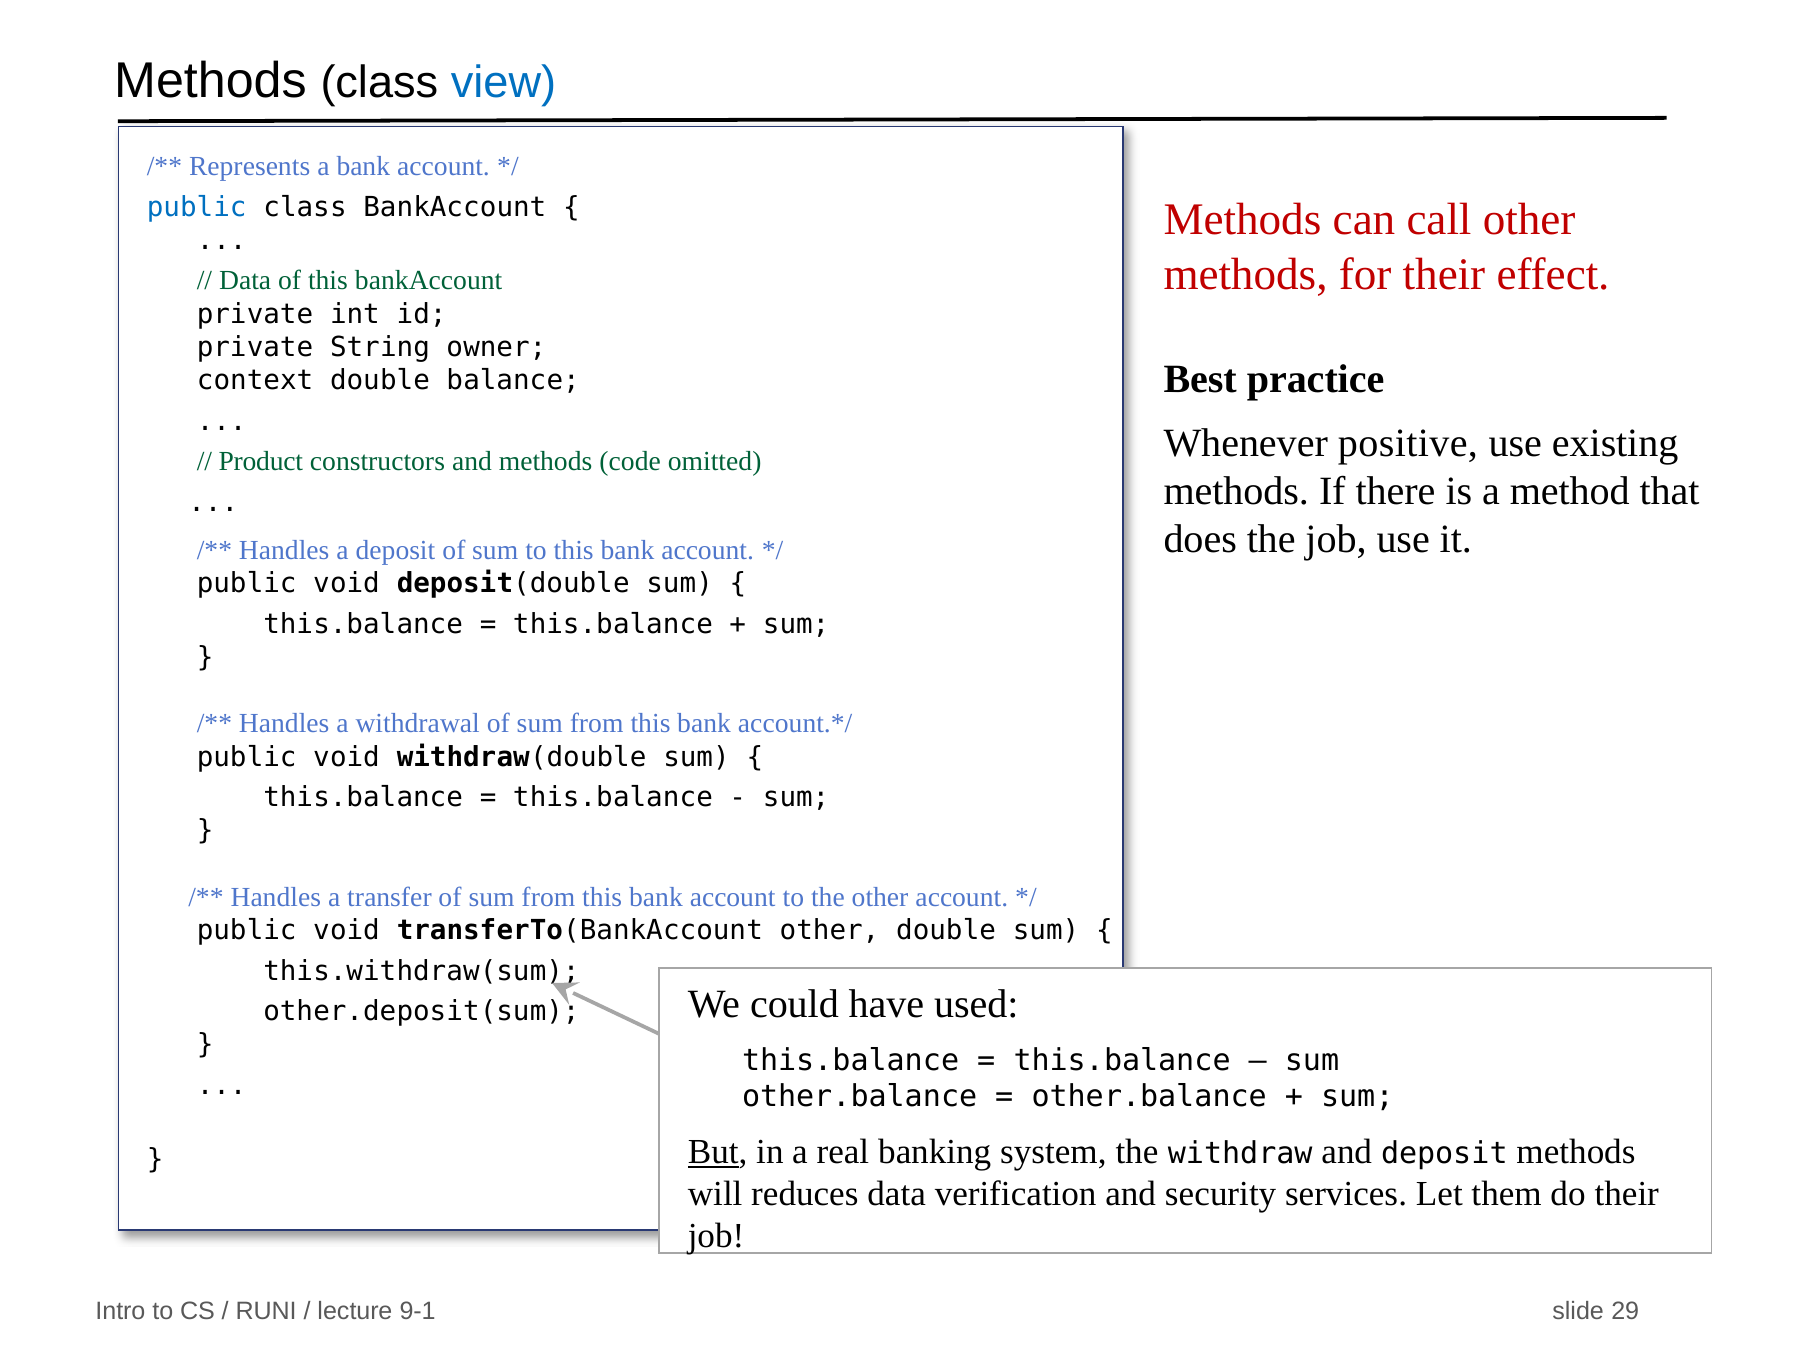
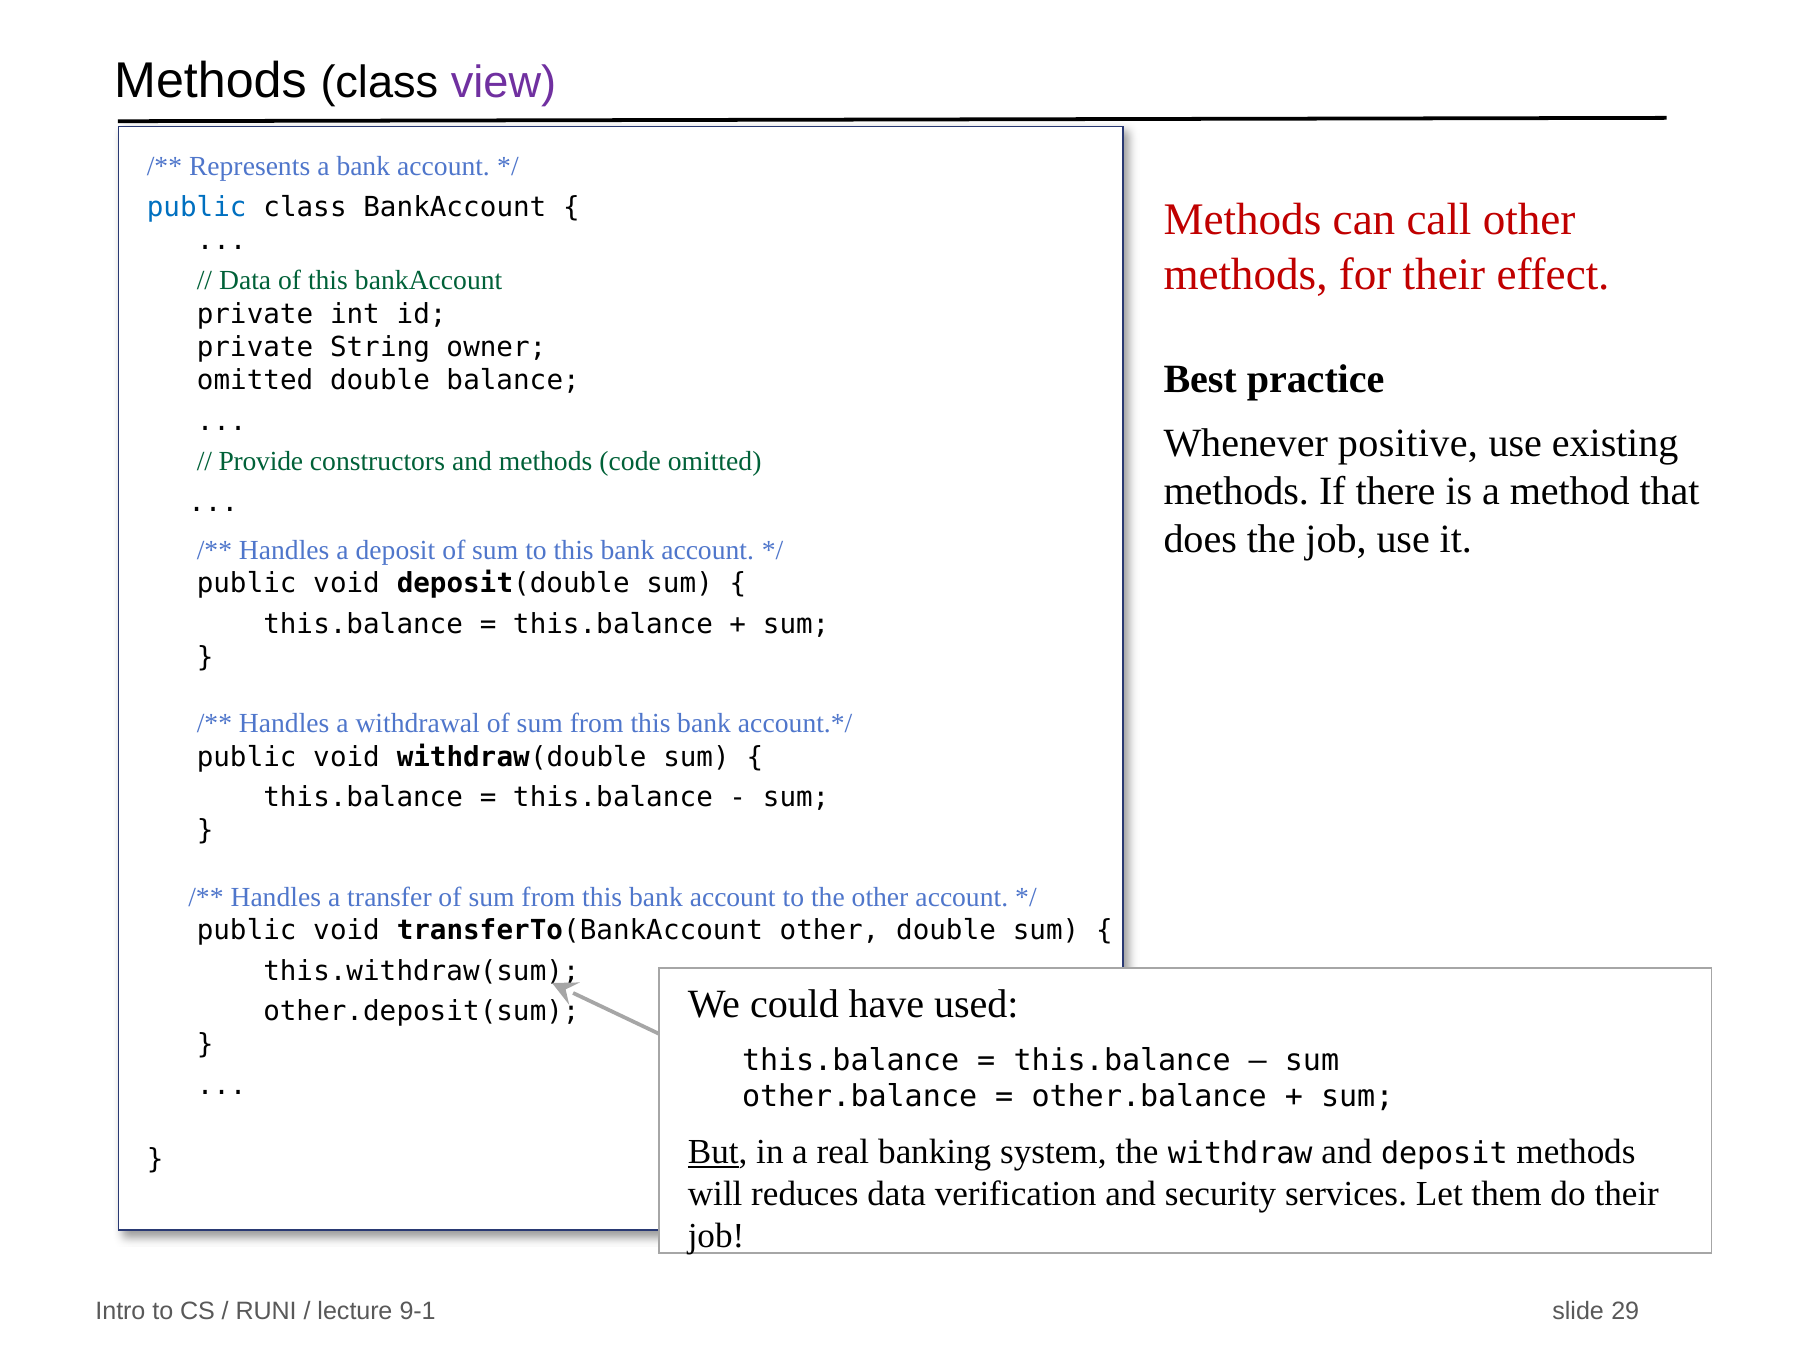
view colour: blue -> purple (503, 83)
context: context -> omitted (255, 380)
Product: Product -> Provide (261, 461)
